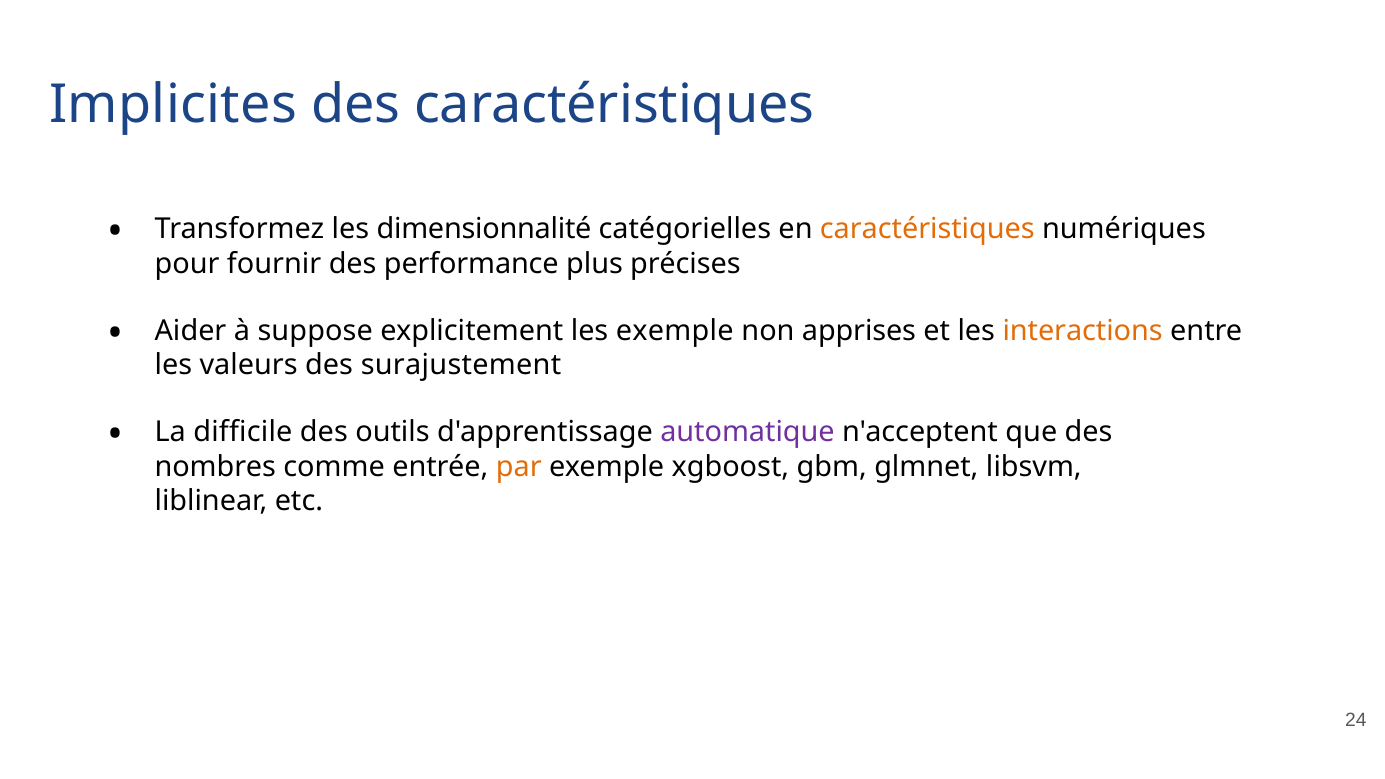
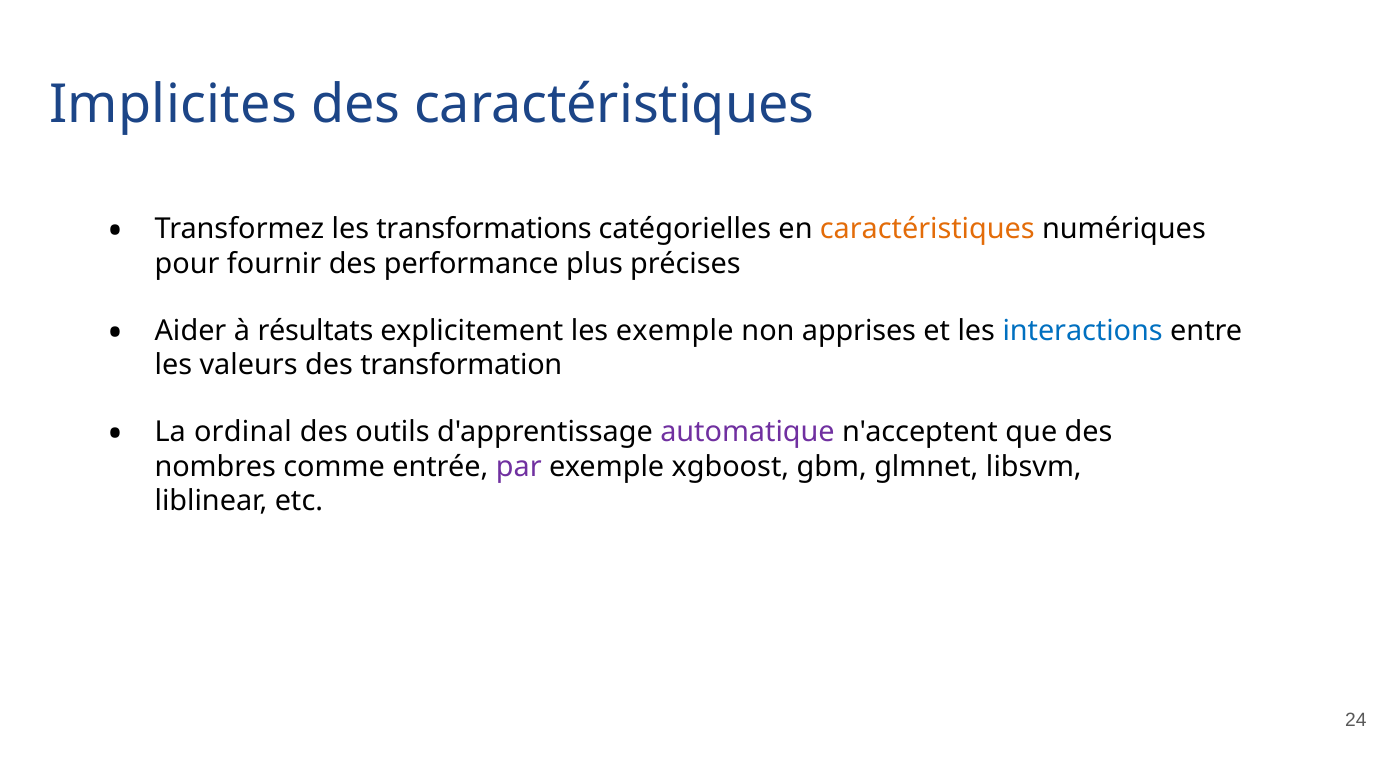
dimensionnalité: dimensionnalité -> transformations (484, 229)
suppose: suppose -> résultats (315, 331)
interactions colour: orange -> blue (1083, 331)
surajustement: surajustement -> transformation (461, 365)
difficile: difficile -> ordinal (243, 432)
par colour: orange -> purple (519, 467)
